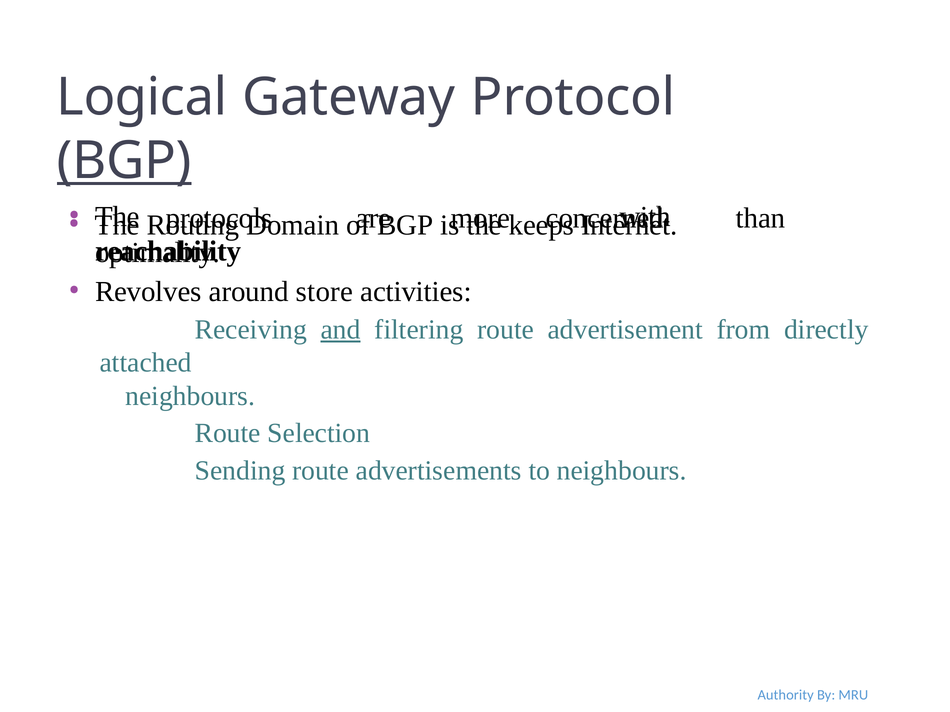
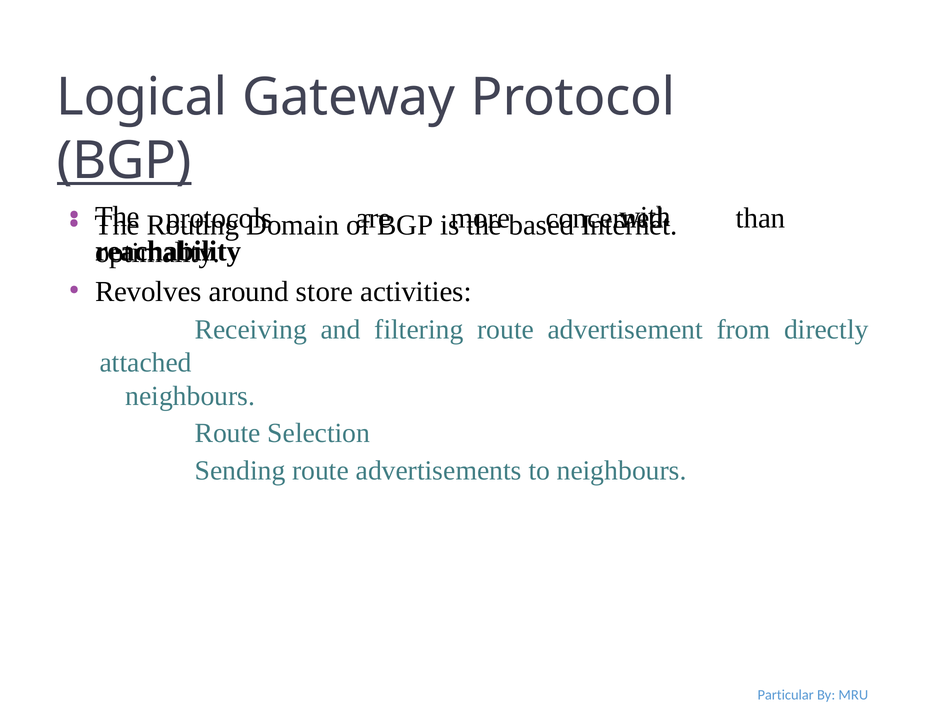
keeps: keeps -> based (542, 225)
and underline: present -> none (341, 330)
Authority: Authority -> Particular (786, 695)
